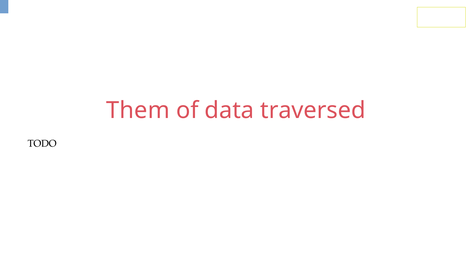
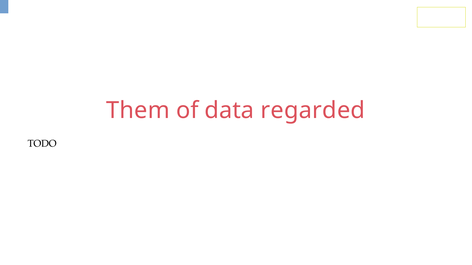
traversed: traversed -> regarded (313, 111)
